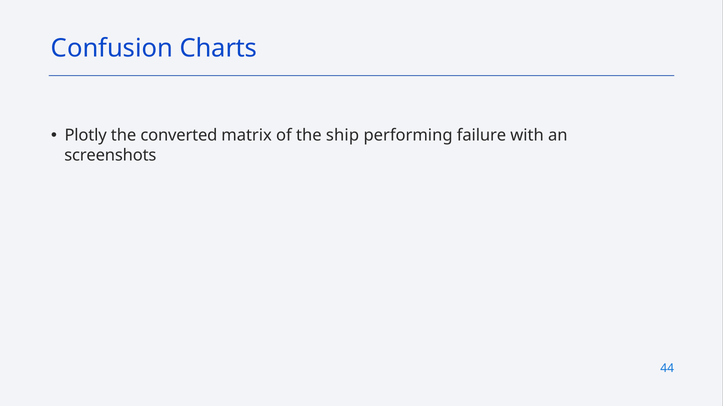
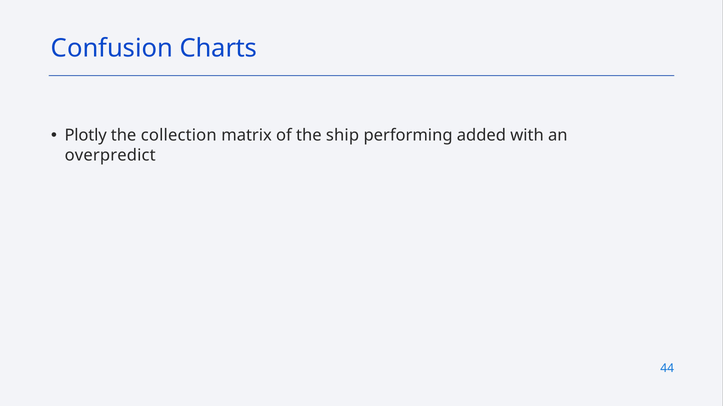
converted: converted -> collection (179, 136)
failure: failure -> added (481, 136)
screenshots: screenshots -> overpredict (110, 156)
